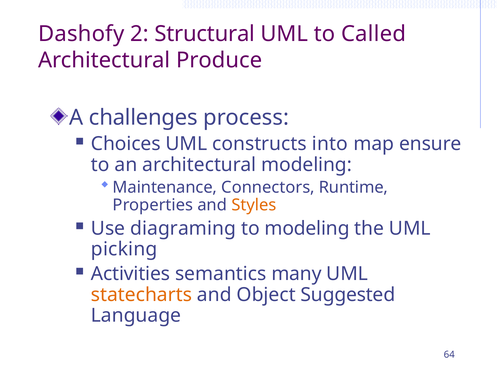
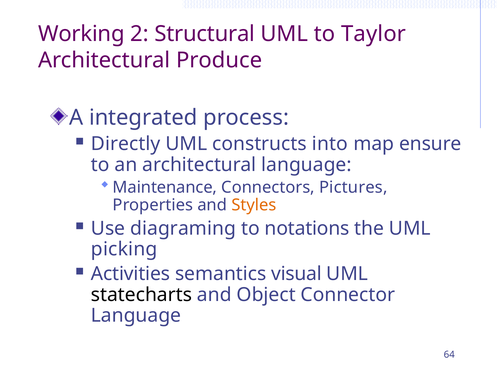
Dashofy: Dashofy -> Working (81, 34)
Called: Called -> Taylor (374, 34)
challenges: challenges -> integrated (143, 118)
Choices: Choices -> Directly (126, 144)
architectural modeling: modeling -> language (307, 165)
Runtime: Runtime -> Pictures (353, 188)
to modeling: modeling -> notations (307, 229)
many: many -> visual (297, 274)
statecharts colour: orange -> black (141, 295)
Suggested: Suggested -> Connector (348, 295)
